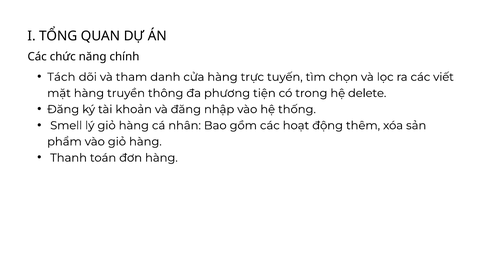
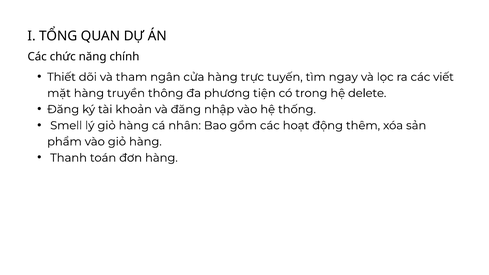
Tách: Tách -> Thiết (61, 77)
danh: danh -> ngân (165, 77)
chọn: chọn -> ngay (343, 77)
